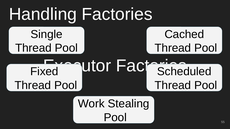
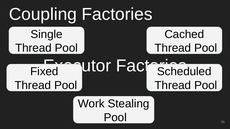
Handling: Handling -> Coupling (43, 14)
